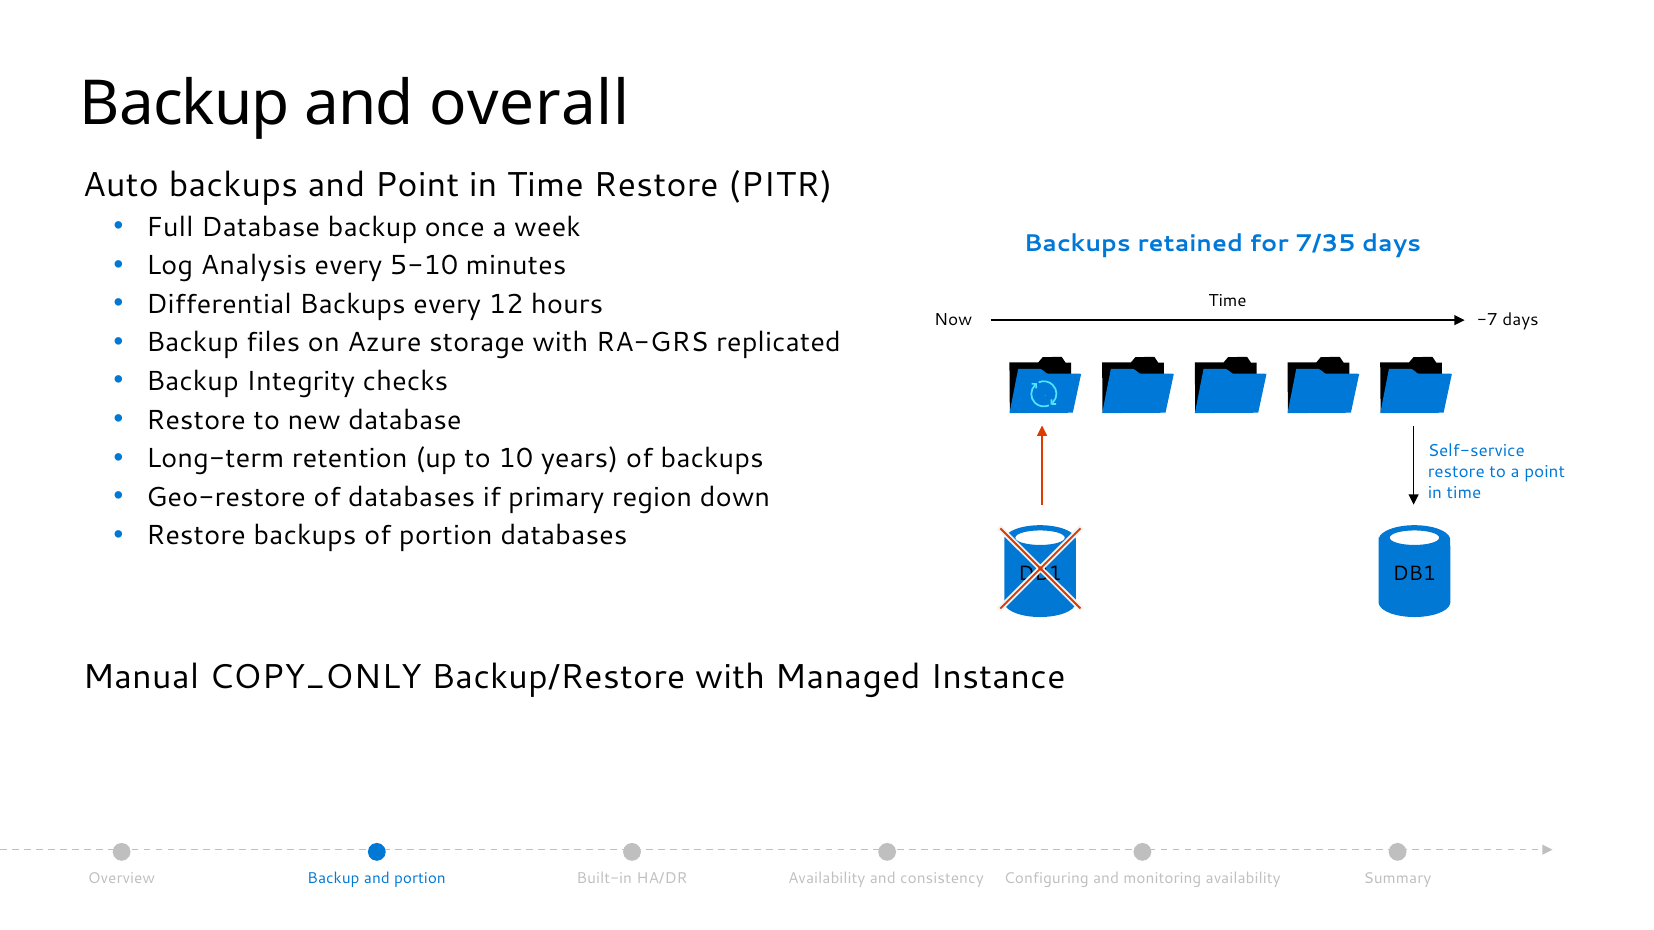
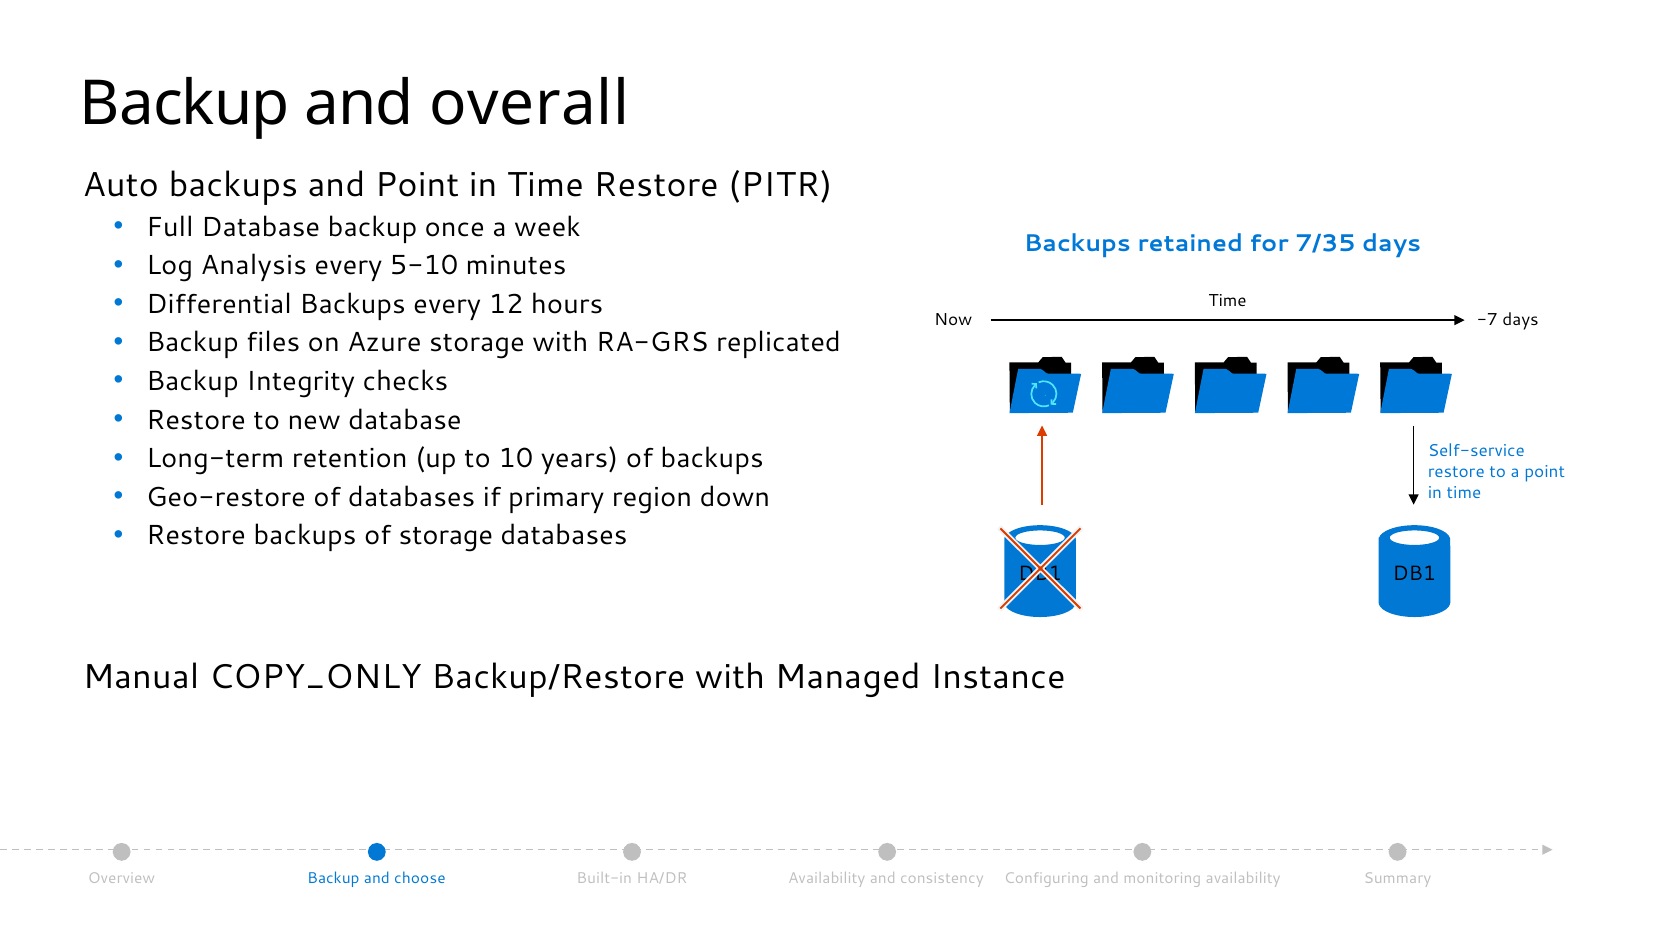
of portion: portion -> storage (446, 536)
and portion: portion -> choose (420, 879)
